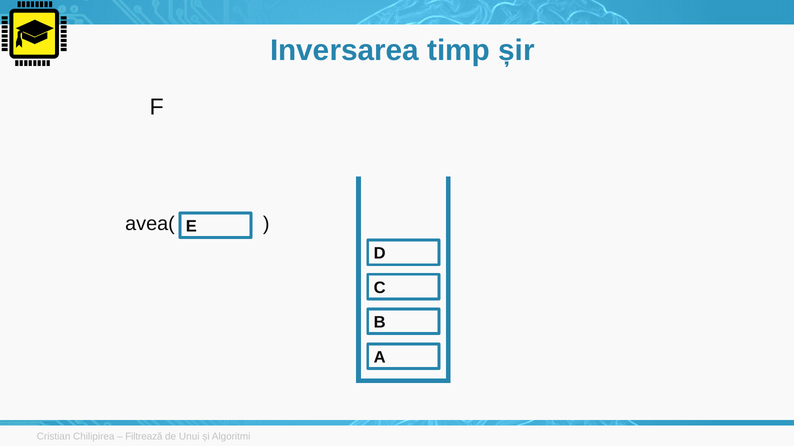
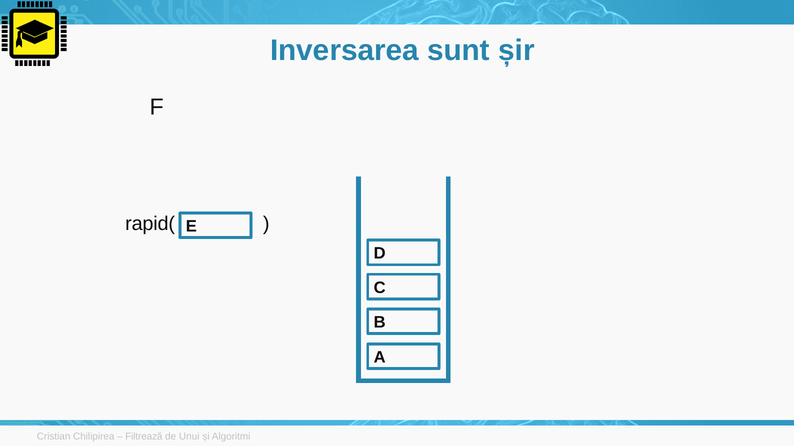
timp: timp -> sunt (458, 51)
avea(: avea( -> rapid( (150, 224)
